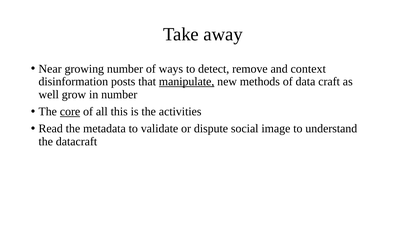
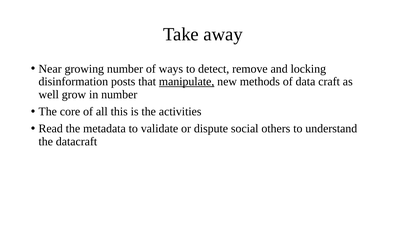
context: context -> locking (308, 69)
core underline: present -> none (70, 111)
image: image -> others (276, 128)
